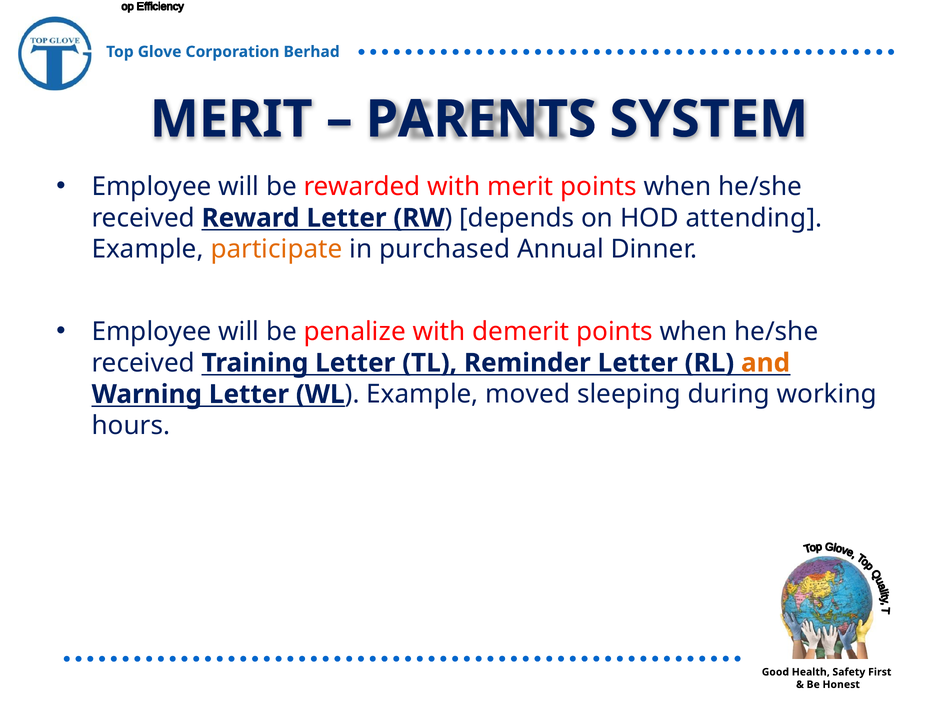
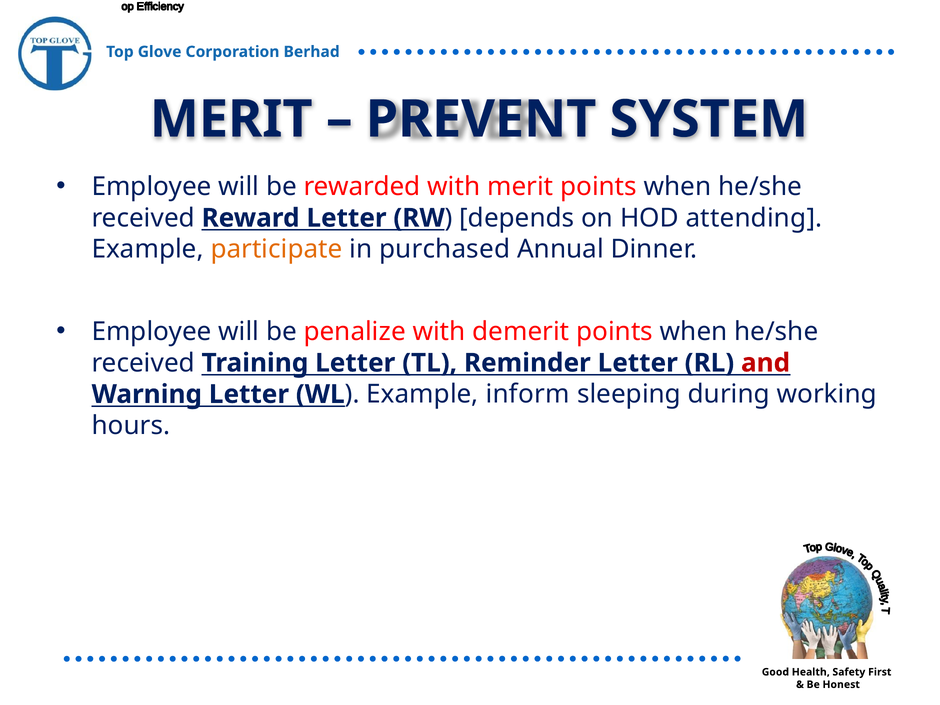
PARENTS: PARENTS -> PREVENT (481, 119)
and colour: orange -> red (766, 363)
moved: moved -> inform (528, 394)
